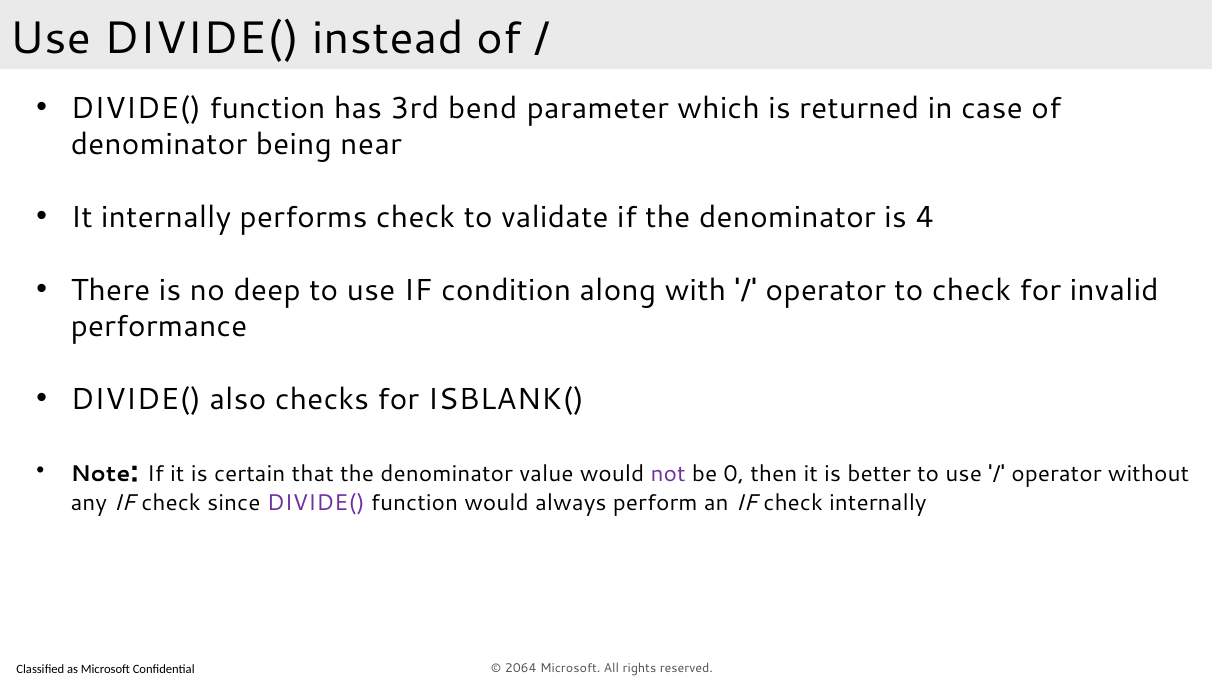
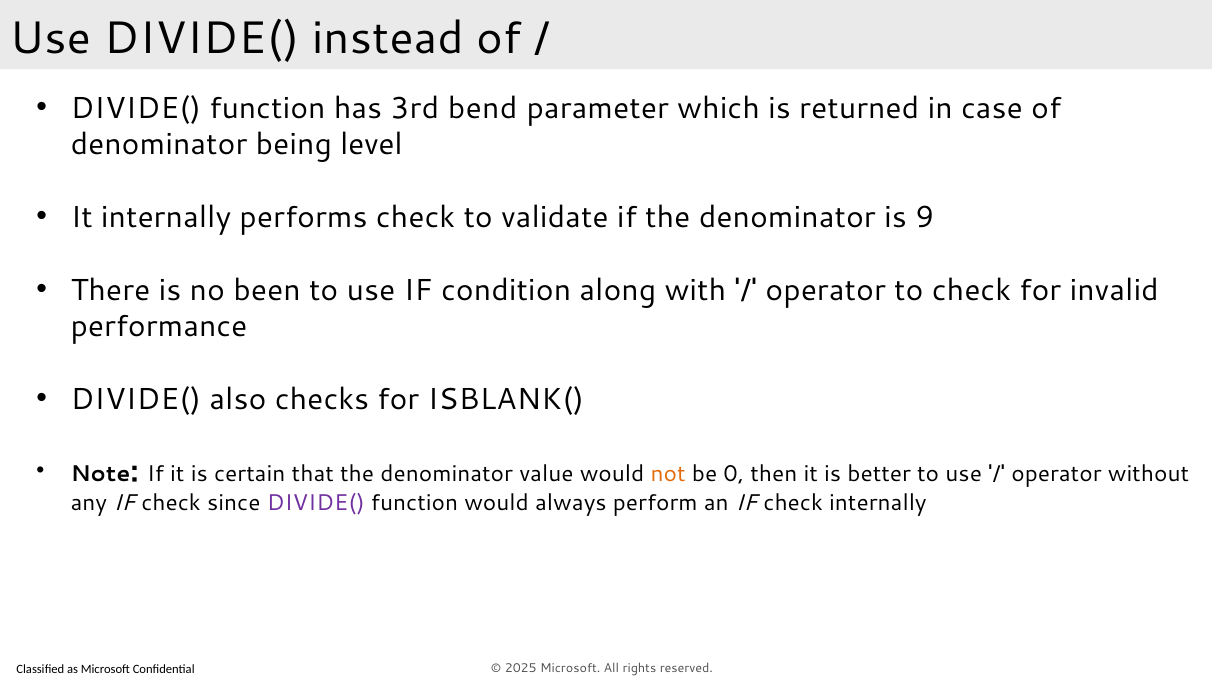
near: near -> level (371, 144)
4: 4 -> 9 (925, 217)
deep: deep -> been (267, 290)
not colour: purple -> orange (668, 474)
2064: 2064 -> 2025 (521, 668)
